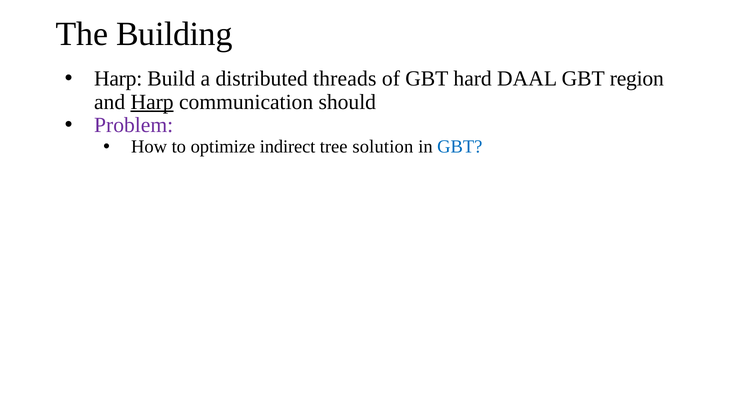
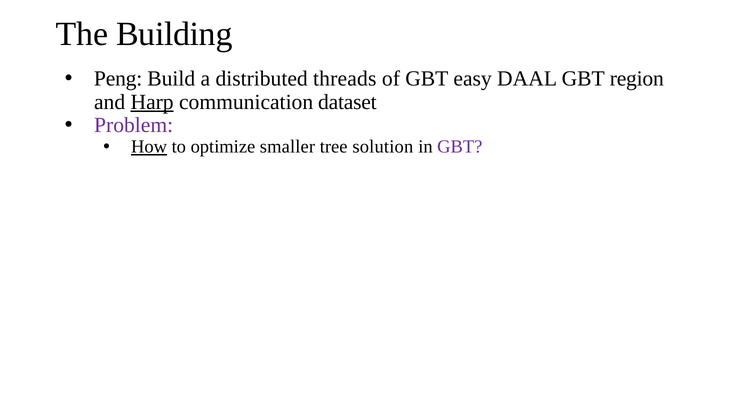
Harp: Harp -> Peng (118, 79)
hard: hard -> easy (473, 79)
should: should -> dataset (347, 102)
How underline: none -> present (149, 147)
indirect: indirect -> smaller (287, 147)
GBT colour: blue -> purple (460, 147)
